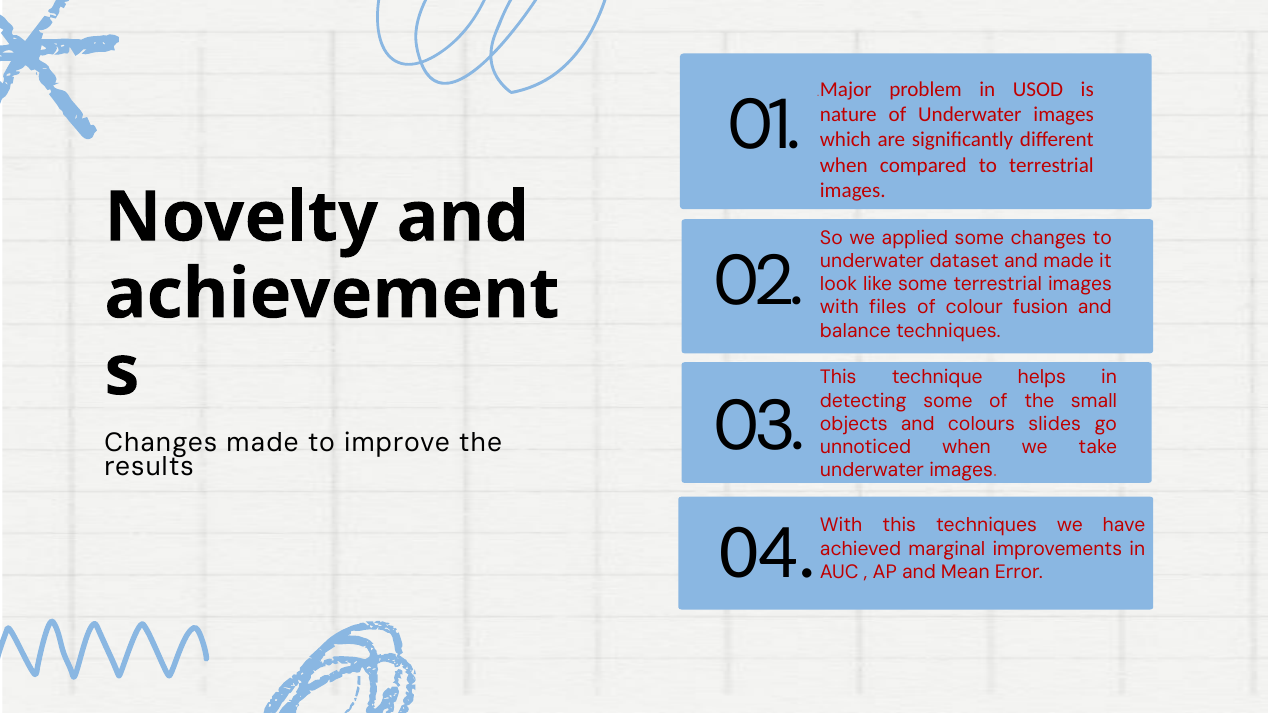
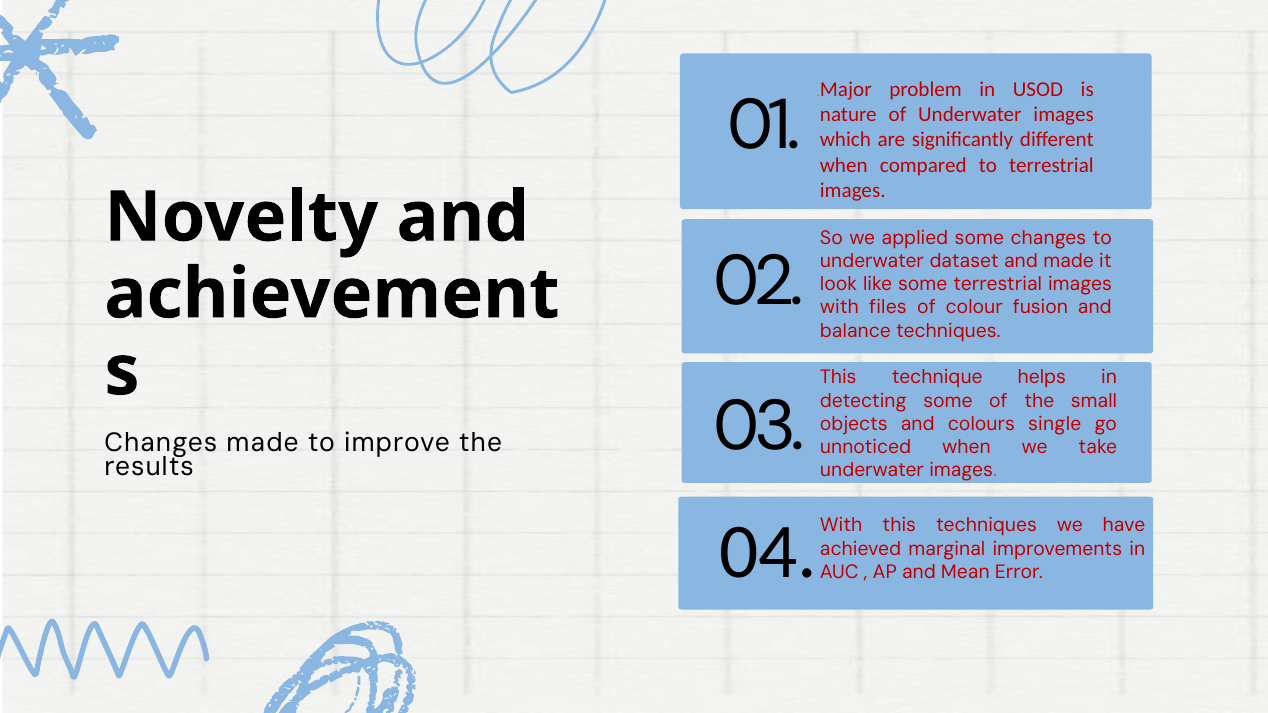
slides: slides -> single (1055, 424)
